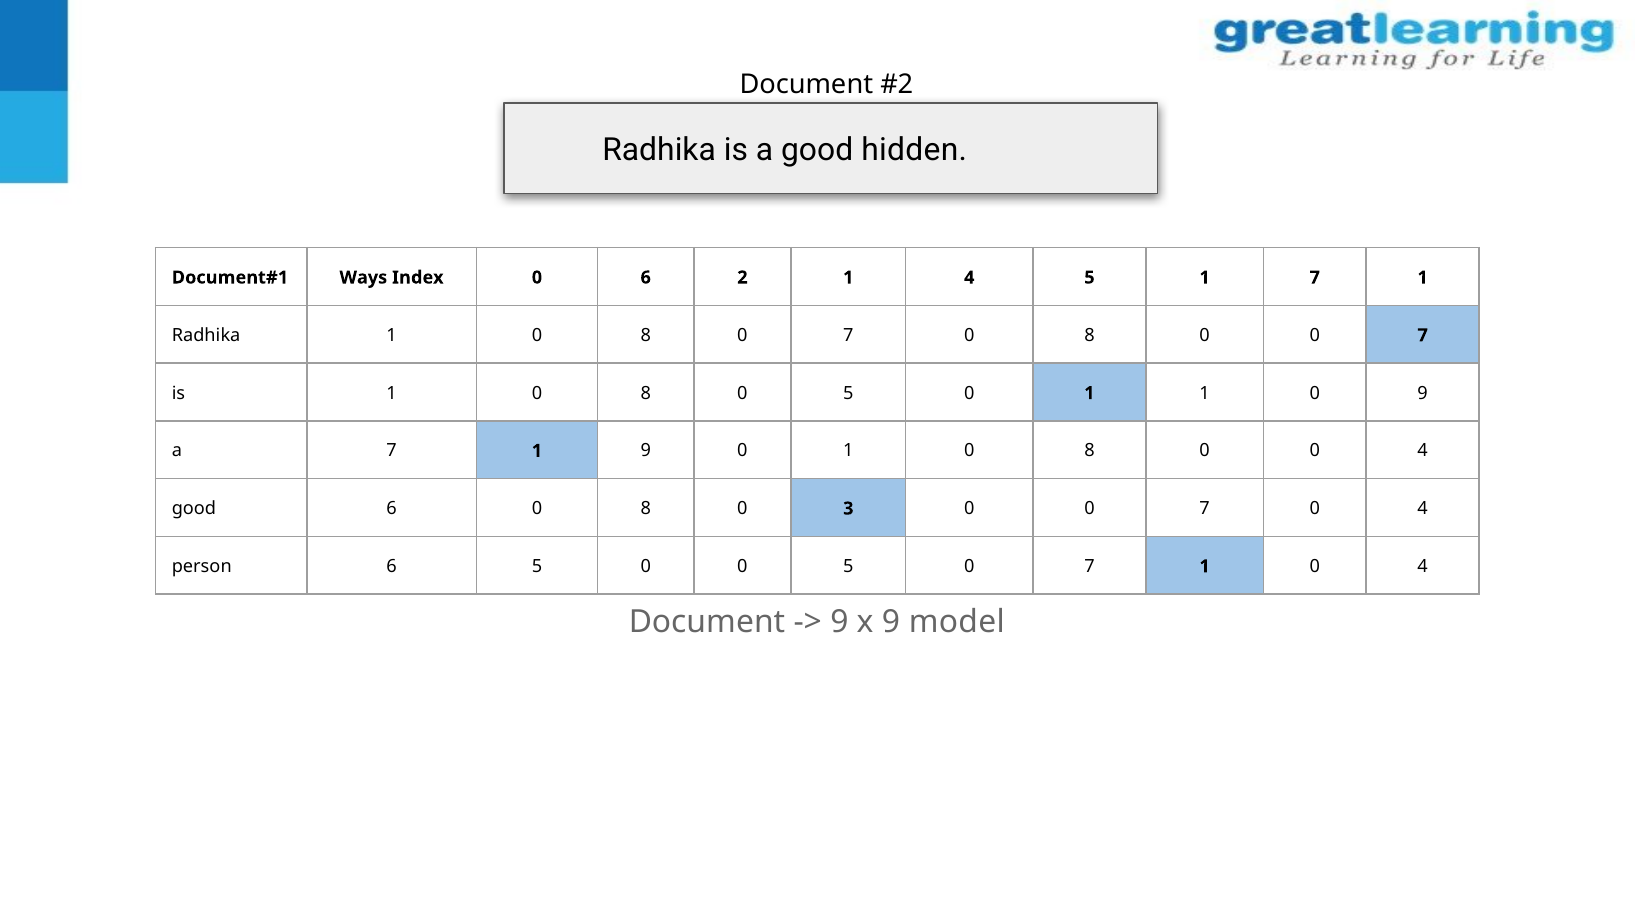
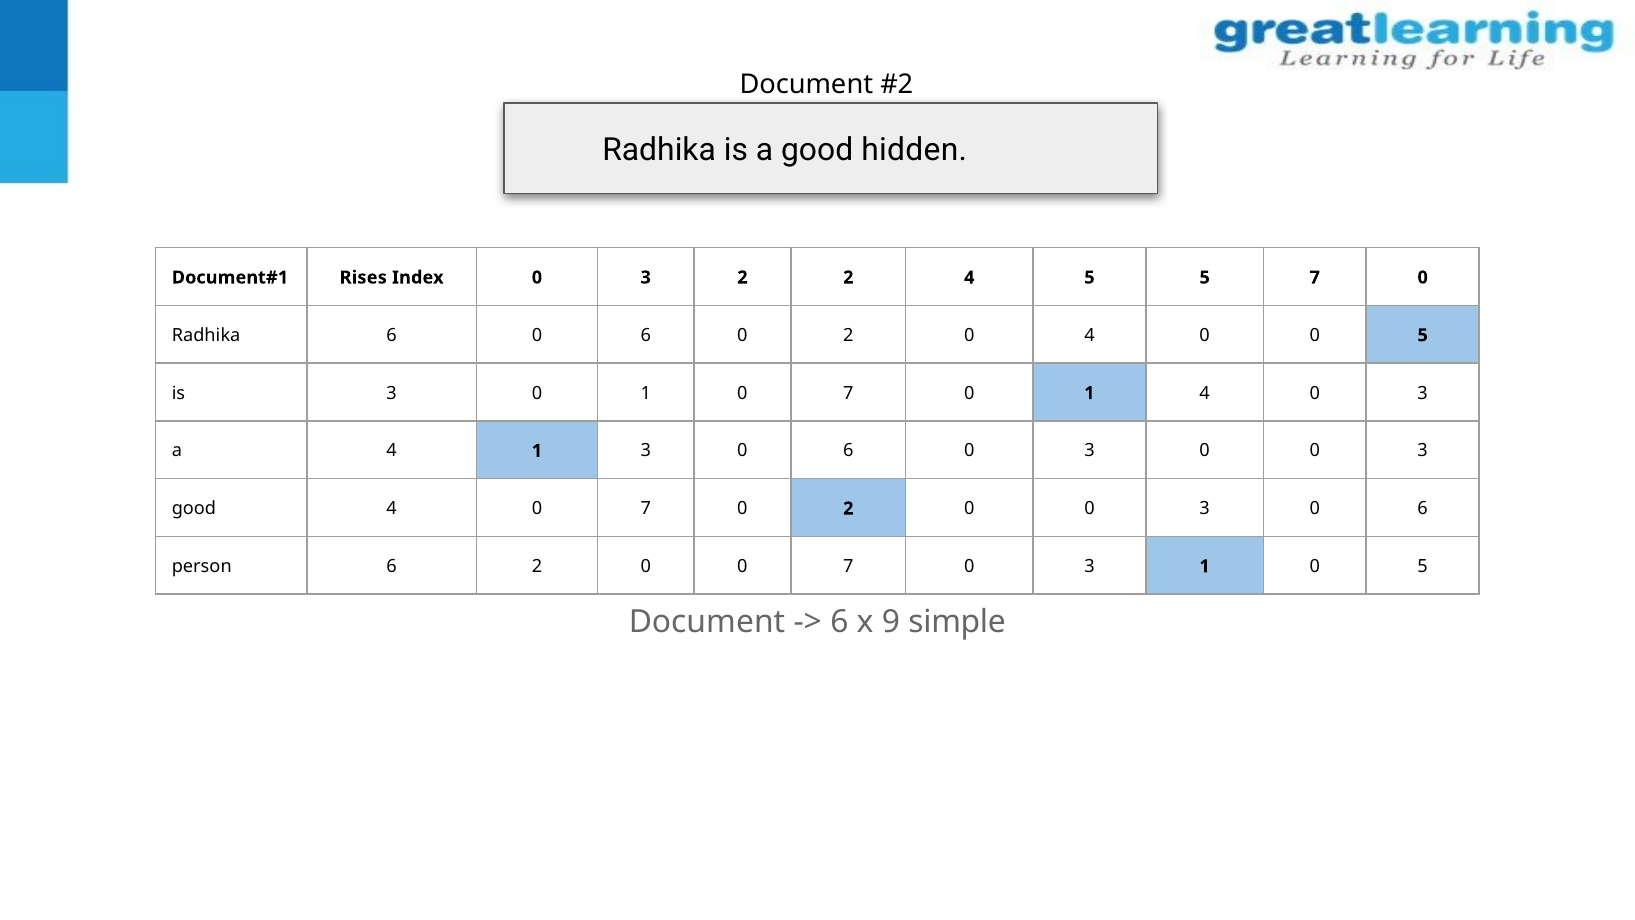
Ways: Ways -> Rises (363, 277)
Index 0 6: 6 -> 3 (646, 277)
2 1: 1 -> 2 (848, 277)
5 1: 1 -> 5 (1205, 277)
1: 1 -> 0 (1423, 277)
Radhika 1: 1 -> 6 (392, 335)
8: 8 -> 6 (646, 335)
7: 7 -> 2 (848, 335)
8: 8 -> 4 (1089, 335)
7: 7 -> 5 (1423, 335)
is 1: 1 -> 3 (392, 393)
8: 8 -> 1 (646, 393)
5: 5 -> 7 (848, 393)
1 1: 1 -> 4 (1205, 393)
9: 9 -> 3 (1423, 393)
a 7: 7 -> 4 (392, 451)
1 9: 9 -> 3 (646, 451)
1: 1 -> 6 (848, 451)
8: 8 -> 3 (1089, 451)
4: 4 -> 3 (1423, 451)
good 6: 6 -> 4 (392, 508)
8: 8 -> 7 (646, 508)
3: 3 -> 2 (848, 508)
7: 7 -> 3 (1205, 508)
4: 4 -> 6 (1423, 508)
6 5: 5 -> 2 (537, 566)
0 0 5: 5 -> 7 (848, 566)
7: 7 -> 3 (1089, 566)
1 0 4: 4 -> 5 (1423, 566)
9: 9 -> 6 (839, 622)
model: model -> simple (957, 622)
